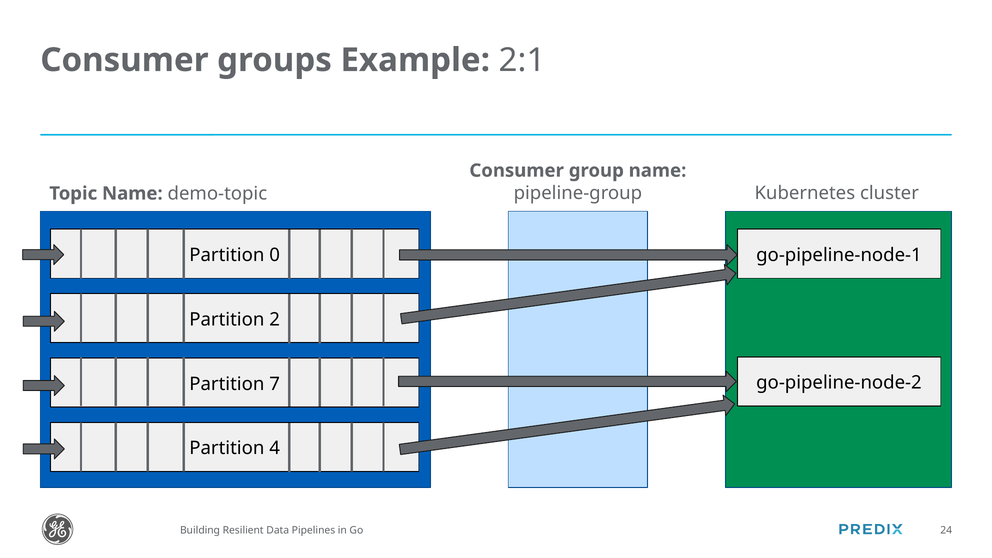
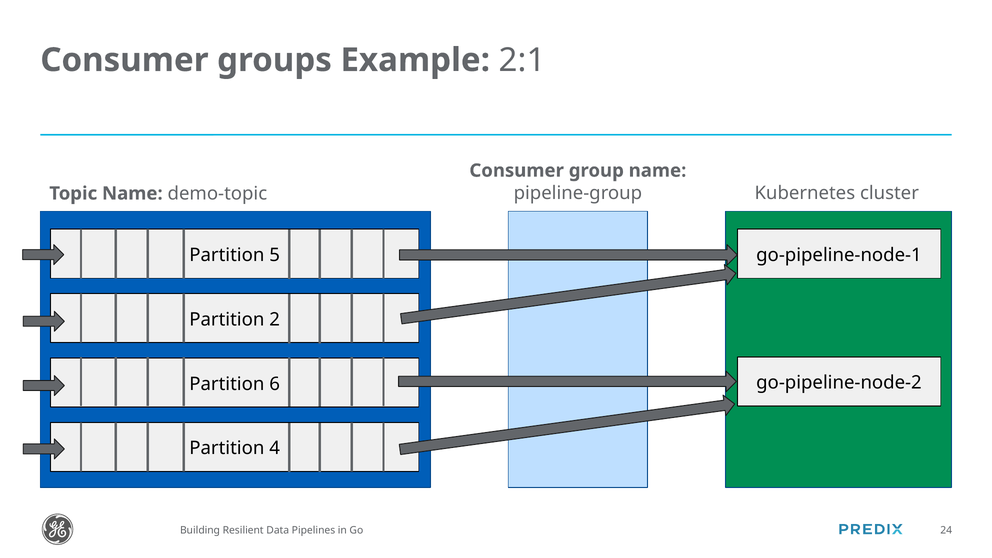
0: 0 -> 5 (275, 255)
7: 7 -> 6 (275, 384)
